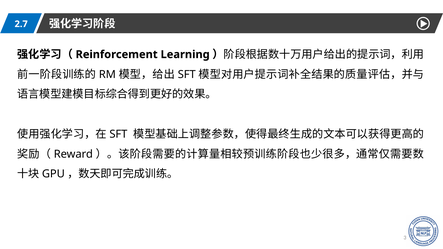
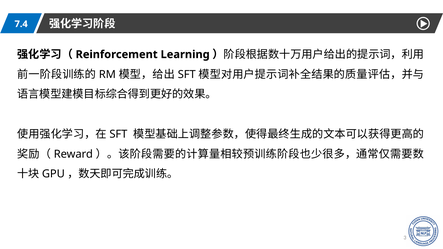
2.7: 2.7 -> 7.4 (21, 24)
